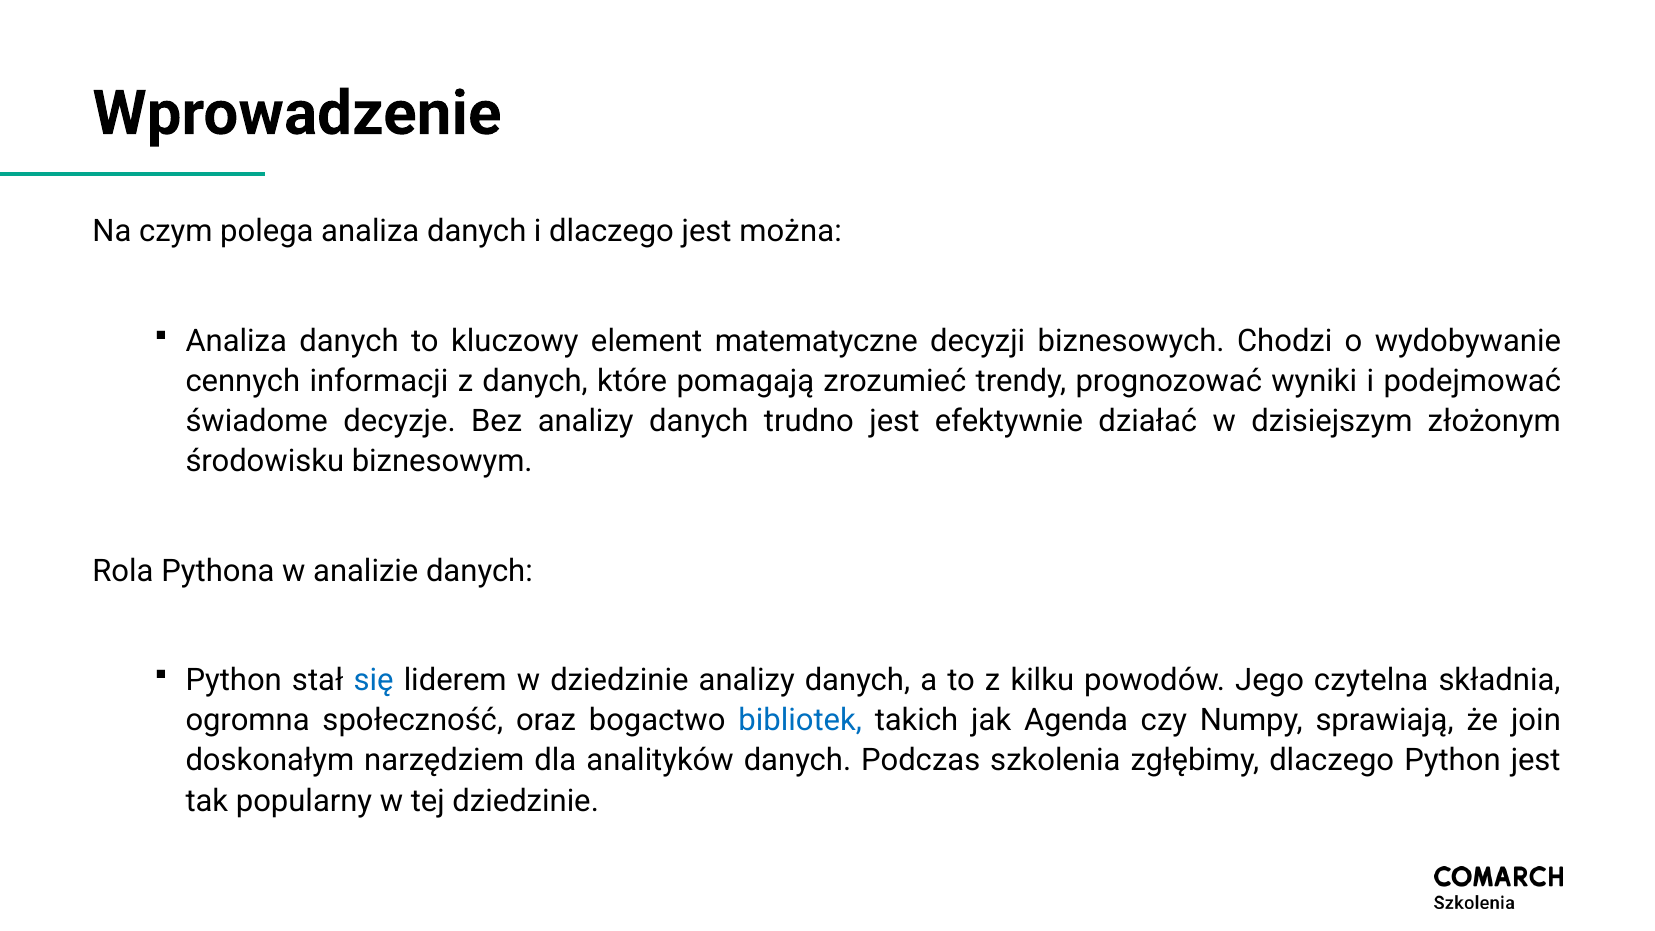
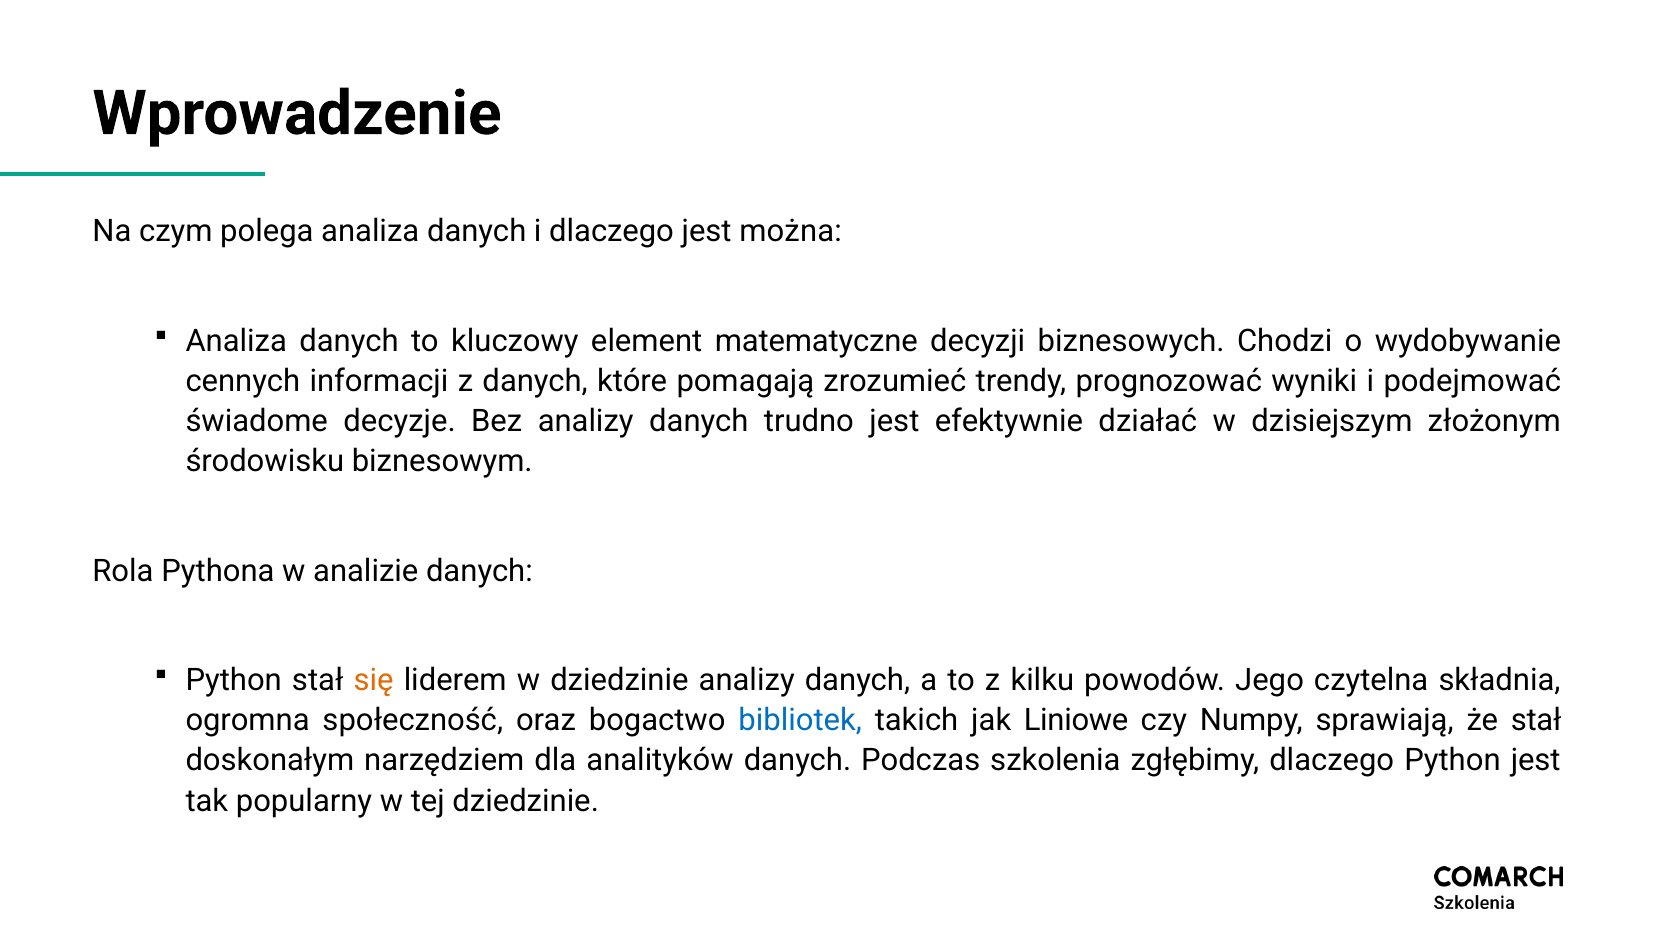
się colour: blue -> orange (374, 680)
Agenda: Agenda -> Liniowe (1076, 721)
że join: join -> stał (1536, 721)
